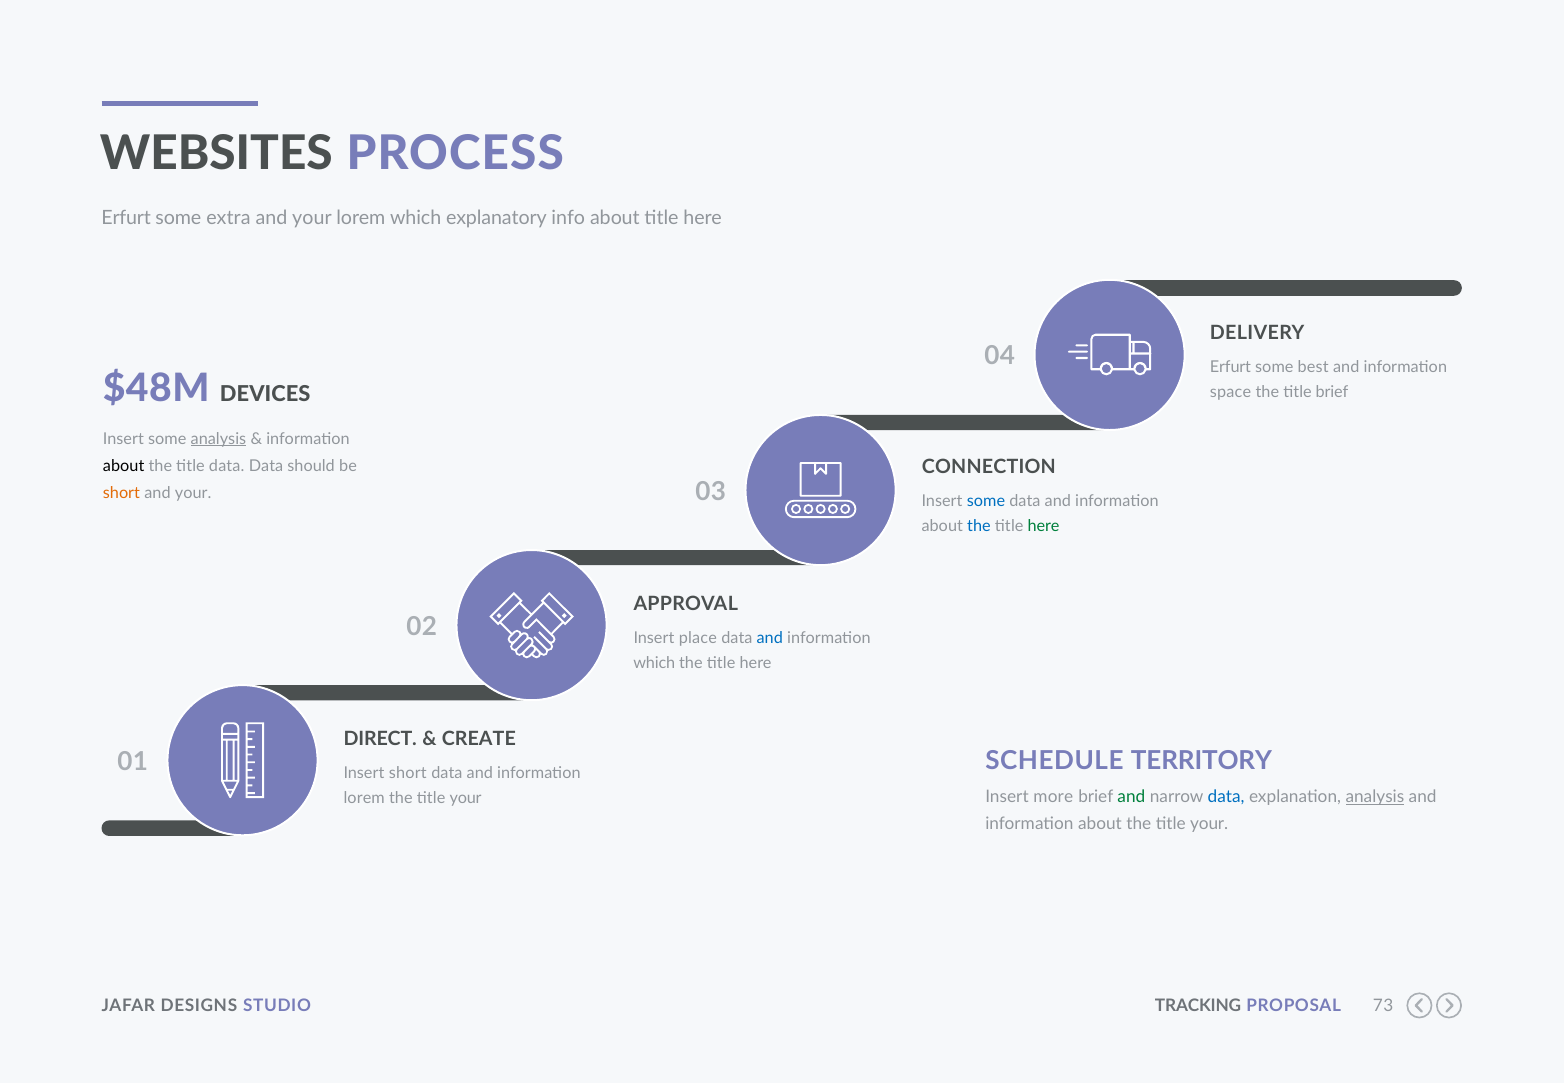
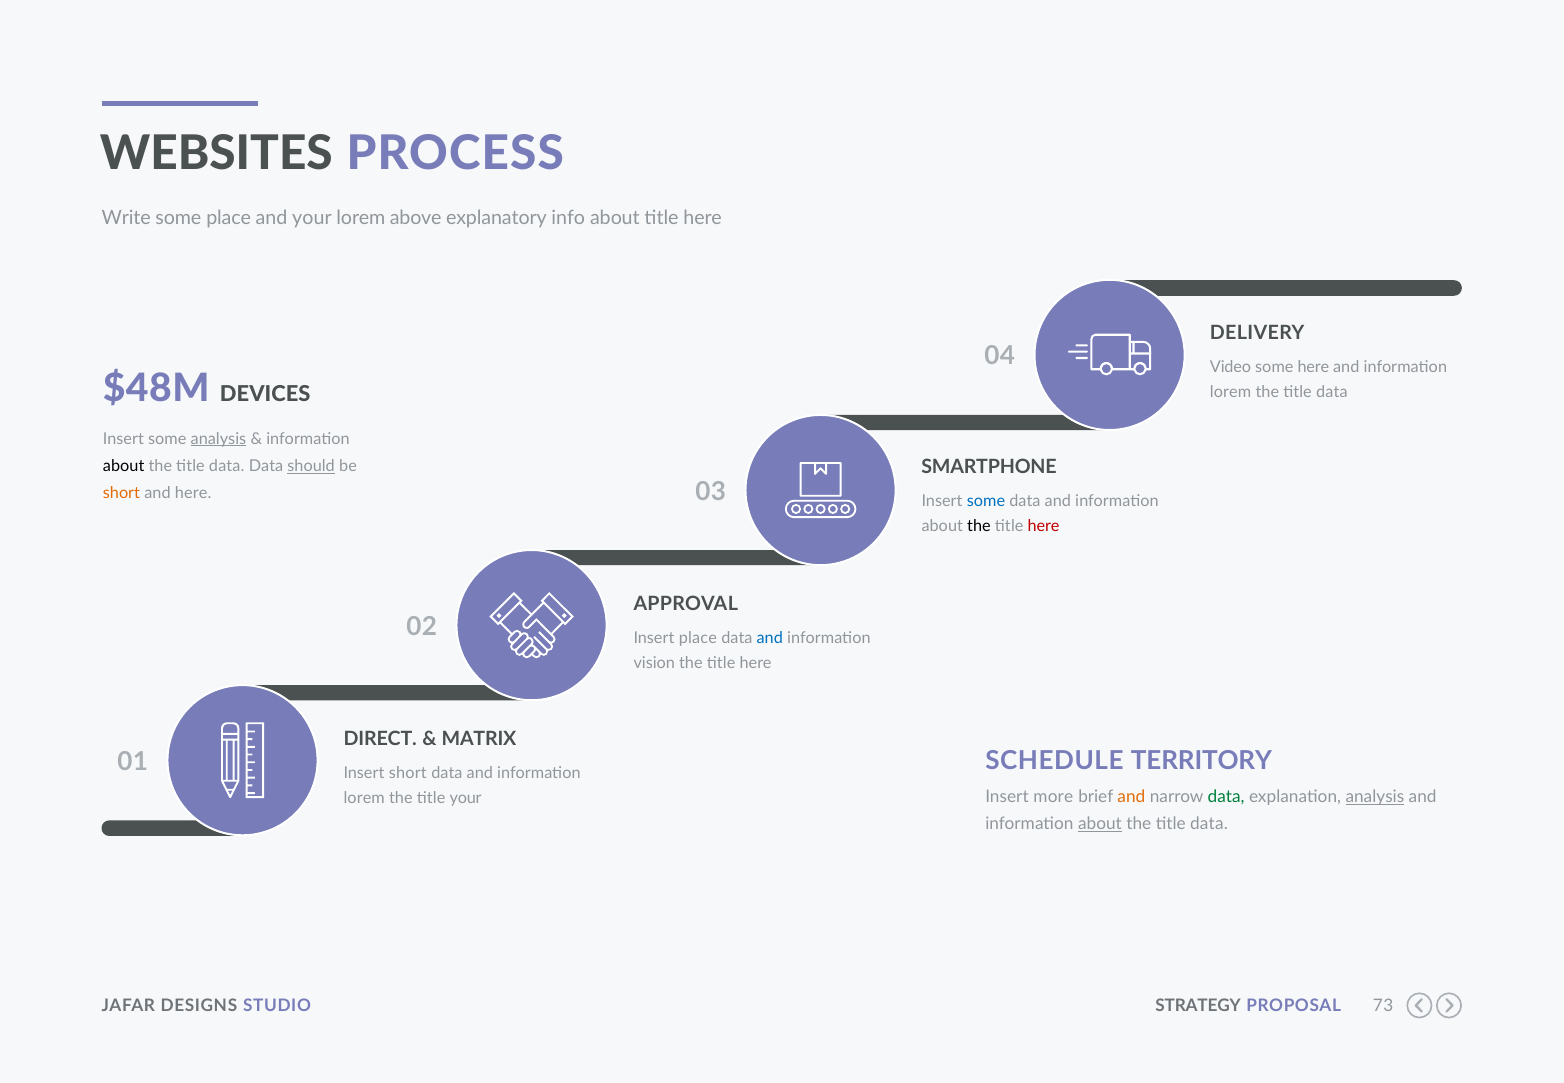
Erfurt: Erfurt -> Write (126, 218)
some extra: extra -> place (229, 218)
lorem which: which -> above (416, 218)
Erfurt: Erfurt -> Video (1230, 367)
some best: best -> here (1313, 367)
space: space -> lorem (1231, 392)
brief: brief -> data (1332, 392)
should underline: none -> present (311, 466)
CONNECTION: CONNECTION -> SMARTPHONE (989, 467)
your: your -> here (193, 493)
the colour: blue -> black (979, 526)
here colour: green -> red (1044, 526)
which: which -> vision (654, 663)
CREATE: CREATE -> MATRIX (479, 739)
and colour: green -> orange (1131, 797)
data colour: blue -> green (1226, 797)
about underline: none -> present (1100, 824)
your: your -> data (1209, 824)
TRACKING: TRACKING -> STRATEGY (1198, 1006)
